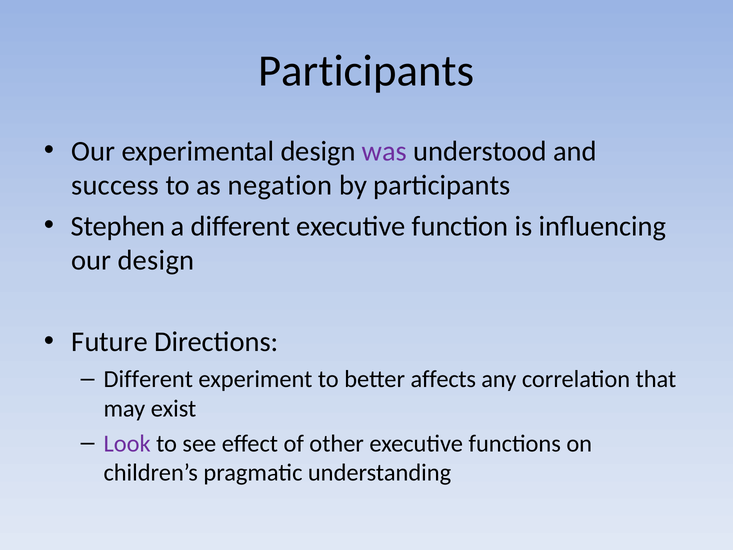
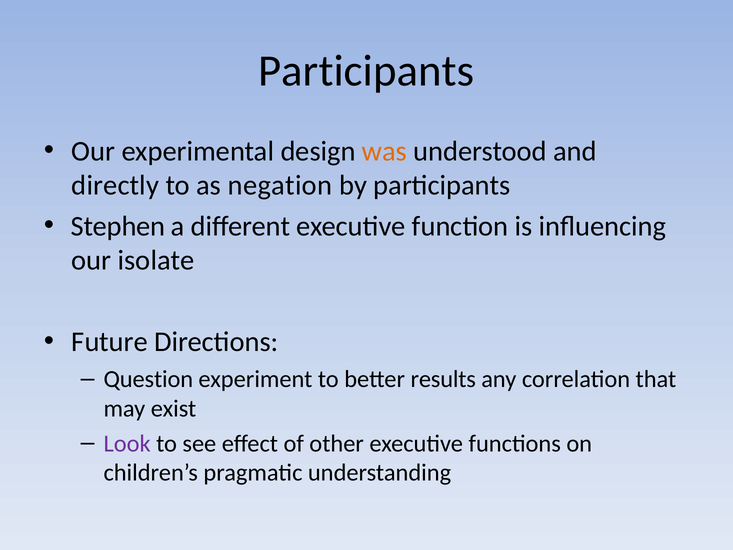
was colour: purple -> orange (384, 151)
success: success -> directly (115, 185)
our design: design -> isolate (156, 260)
Different: Different -> Question (148, 379)
affects: affects -> results (443, 379)
